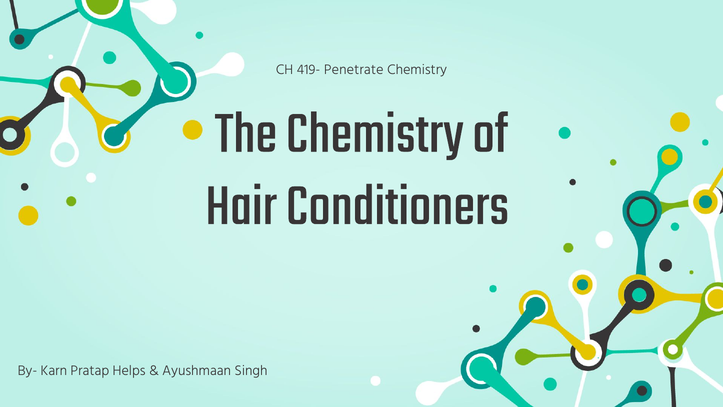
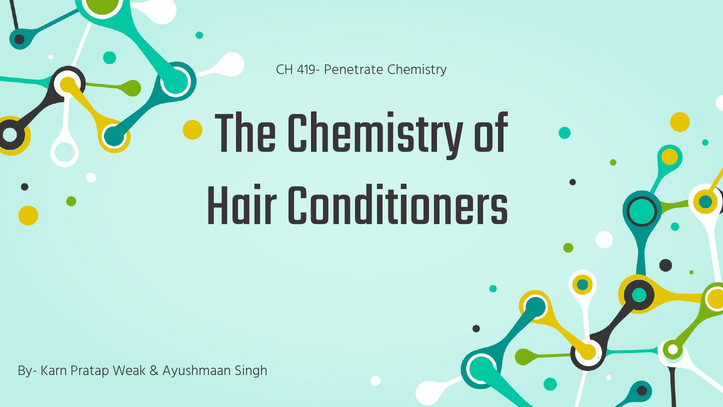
Helps: Helps -> Weak (129, 370)
